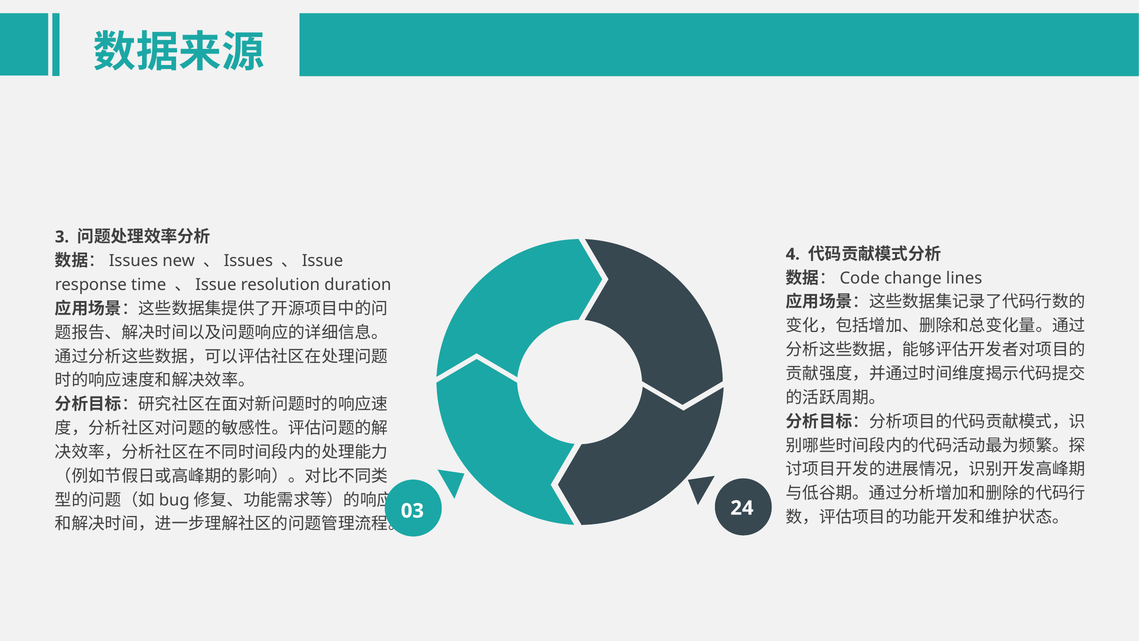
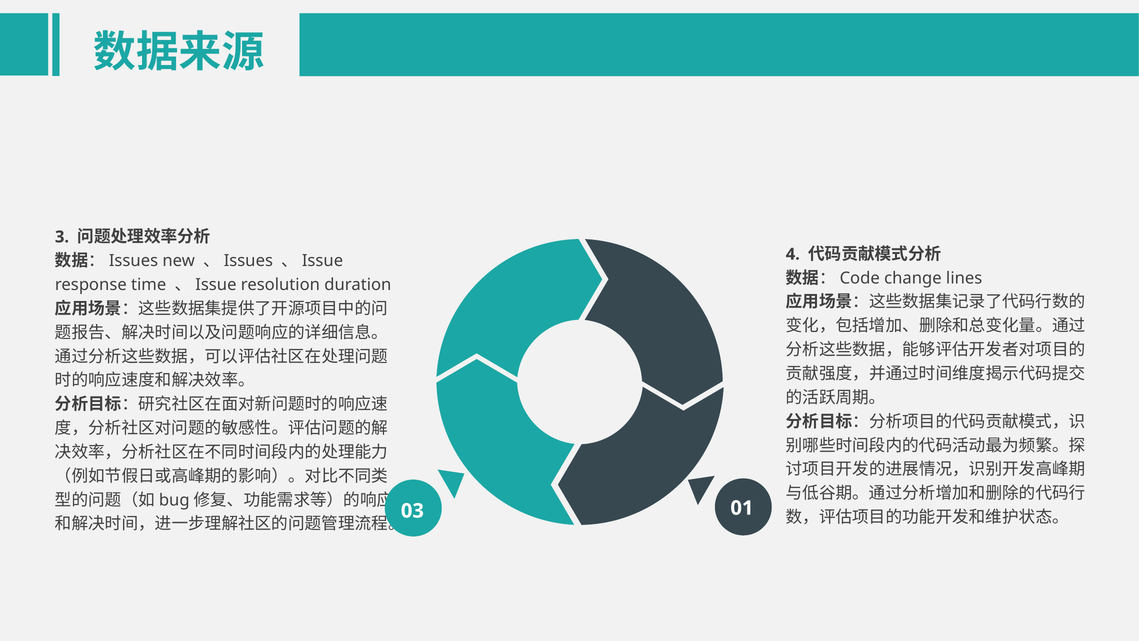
24: 24 -> 01 (742, 508)
